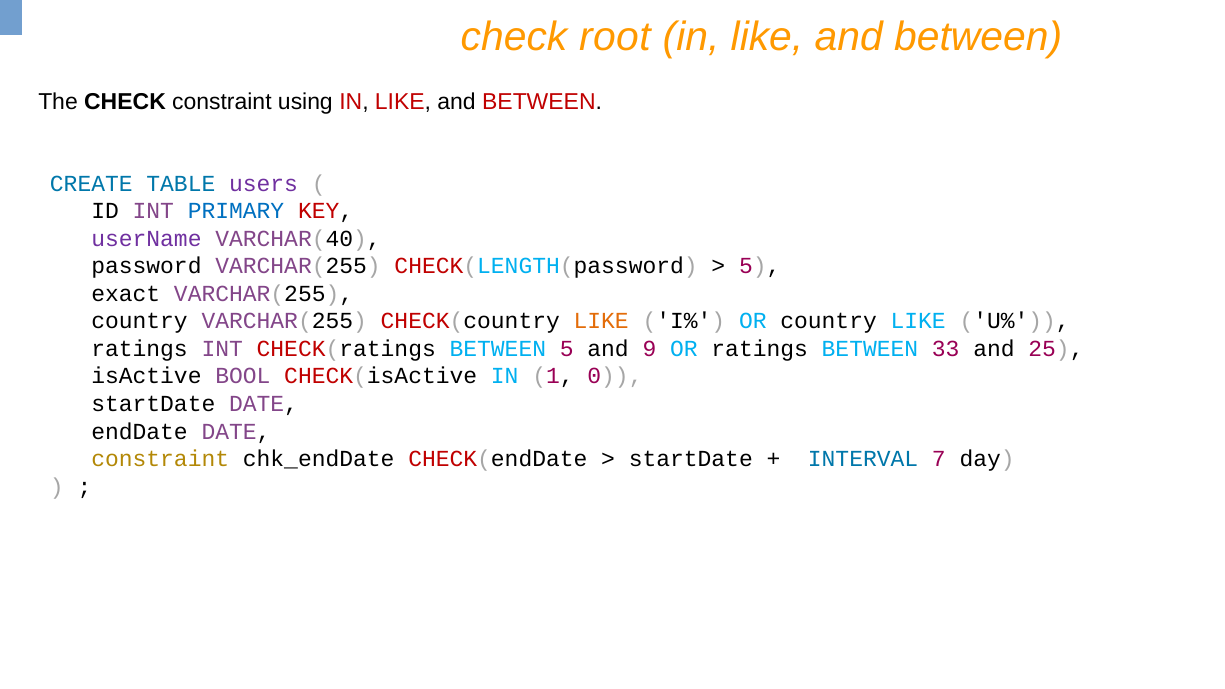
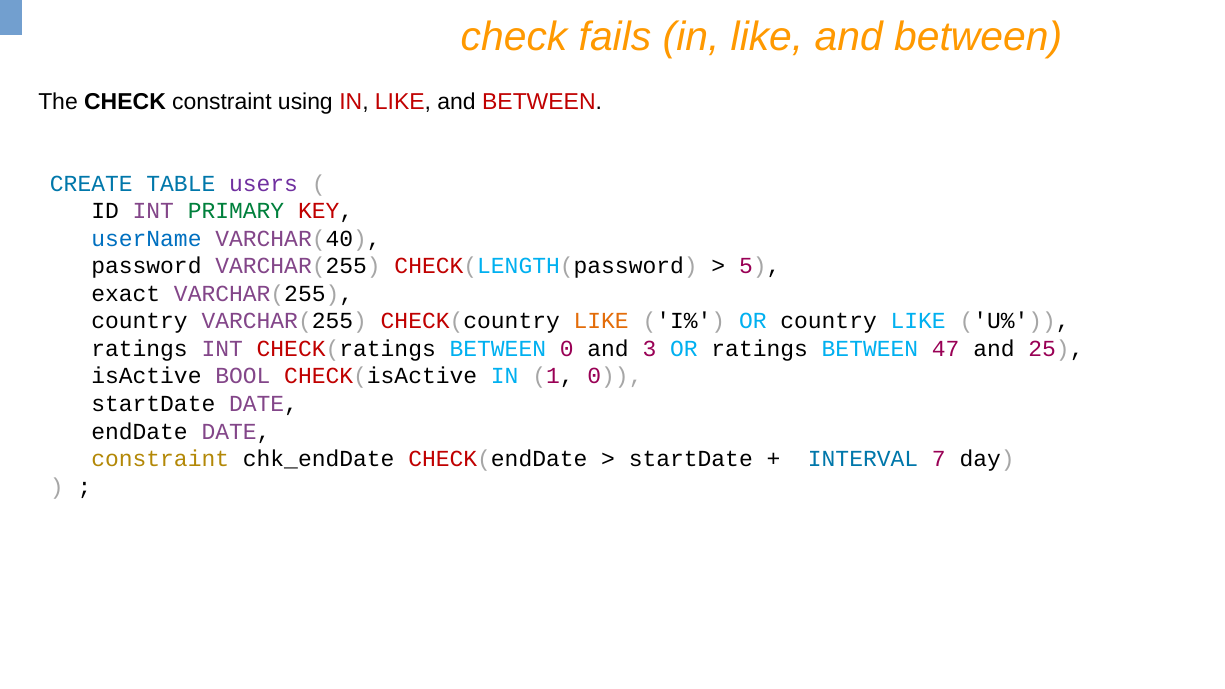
root: root -> fails (615, 37)
PRIMARY colour: blue -> green (236, 211)
userName colour: purple -> blue (146, 239)
BETWEEN 5: 5 -> 0 (567, 349)
9: 9 -> 3 (649, 349)
33: 33 -> 47 (946, 349)
